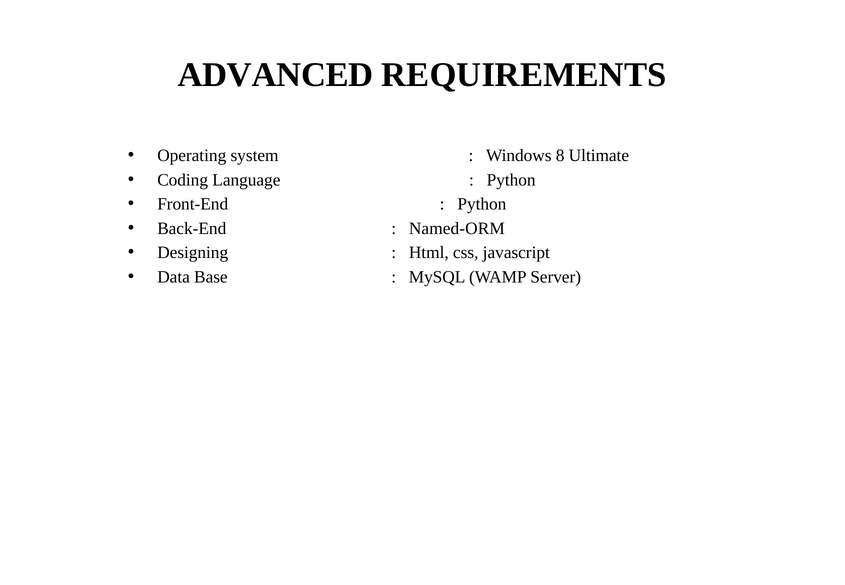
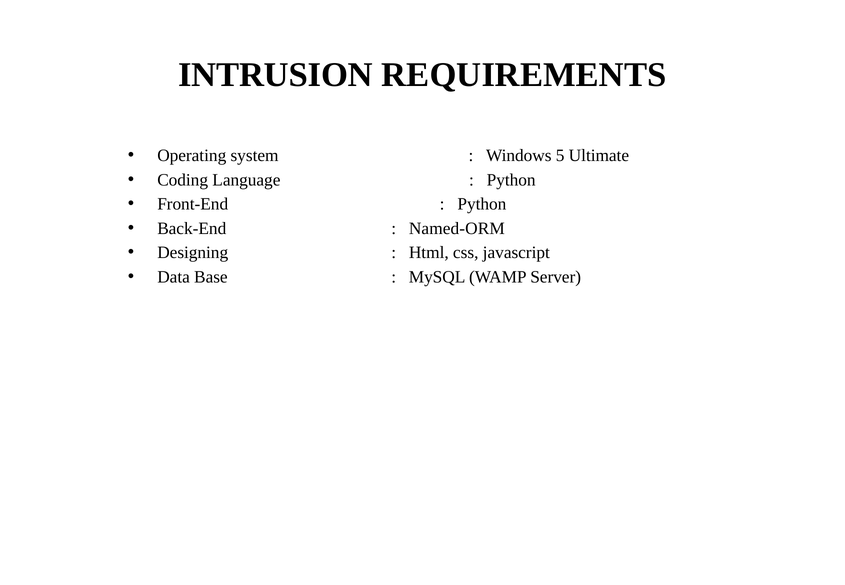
ADVANCED: ADVANCED -> INTRUSION (275, 75)
8: 8 -> 5 (560, 156)
